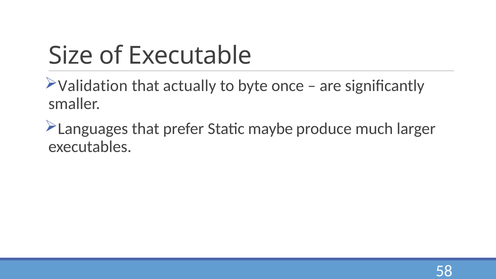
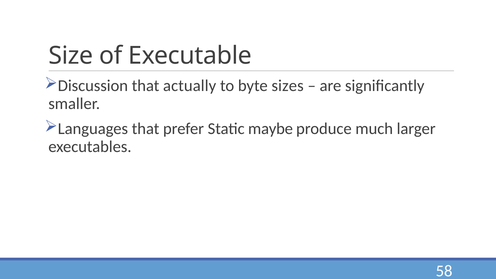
Validation: Validation -> Discussion (93, 86)
once: once -> sizes (288, 86)
